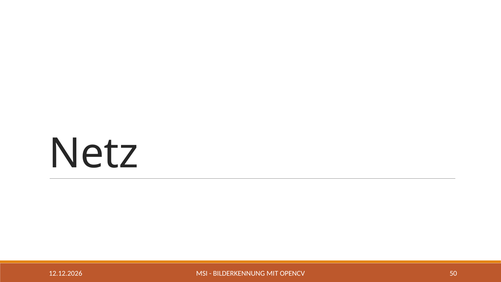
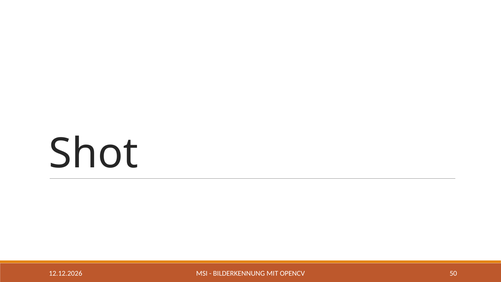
Netz: Netz -> Shot (94, 154)
